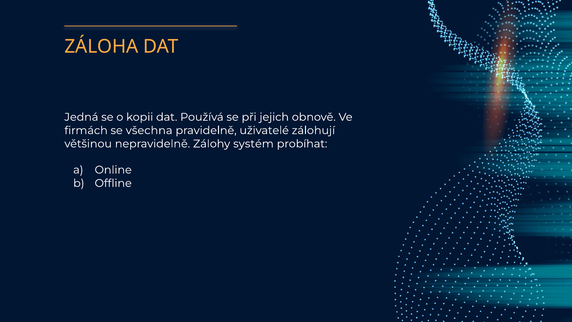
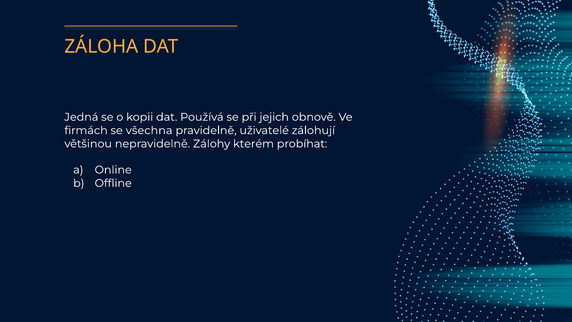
systém: systém -> kterém (254, 144)
